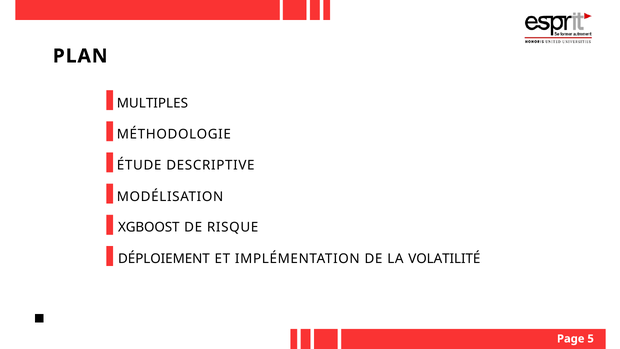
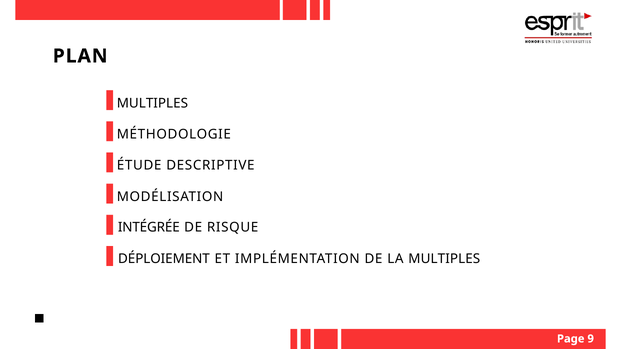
XGBOOST: XGBOOST -> INTÉGRÉE (149, 227)
LA VOLATILITÉ: VOLATILITÉ -> MULTIPLES (444, 258)
5: 5 -> 9 (591, 338)
